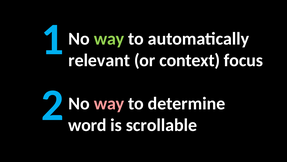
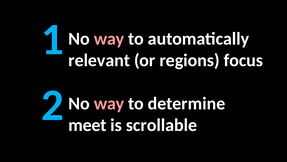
way colour: light green -> pink (109, 39)
context: context -> regions (190, 60)
word: word -> meet (87, 125)
